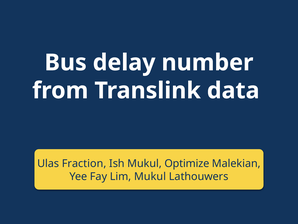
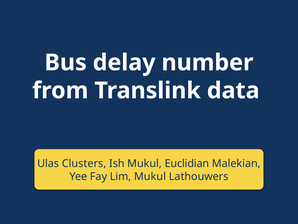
Fraction: Fraction -> Clusters (84, 163)
Optimize: Optimize -> Euclidian (187, 163)
